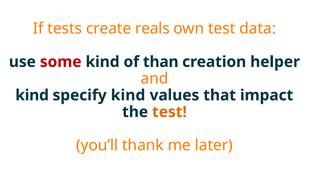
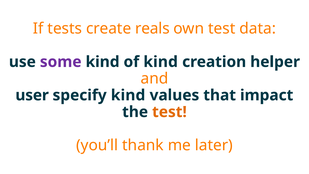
some colour: red -> purple (61, 62)
of than: than -> kind (161, 62)
kind: kind -> user (32, 95)
